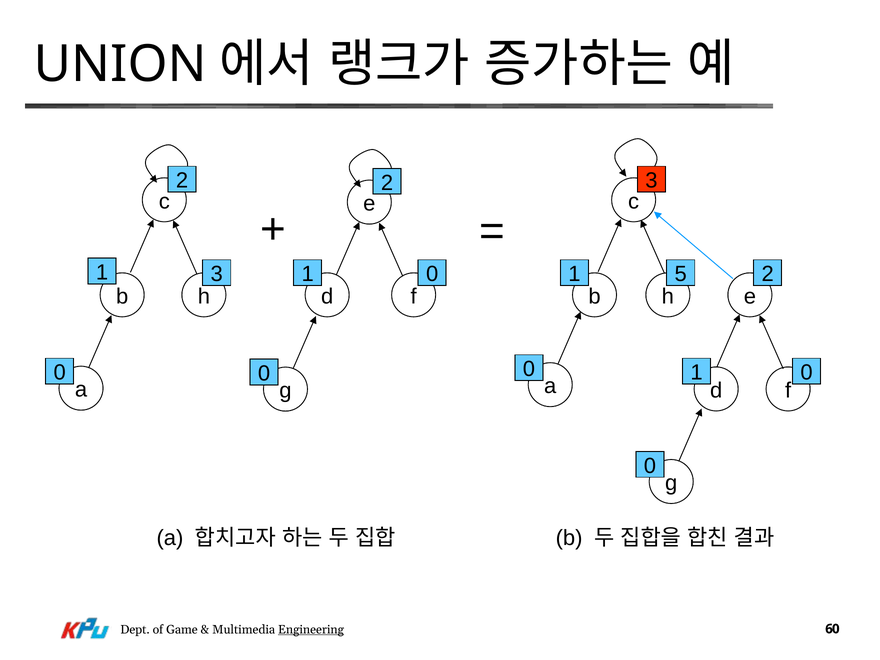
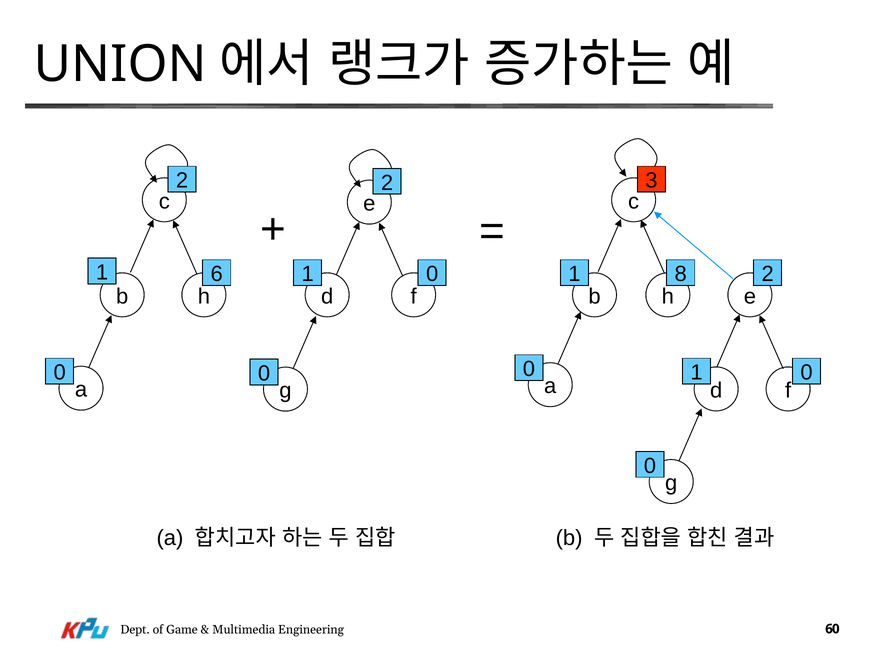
1 3: 3 -> 6 (217, 274)
5: 5 -> 8 (681, 274)
Engineering underline: present -> none (311, 630)
